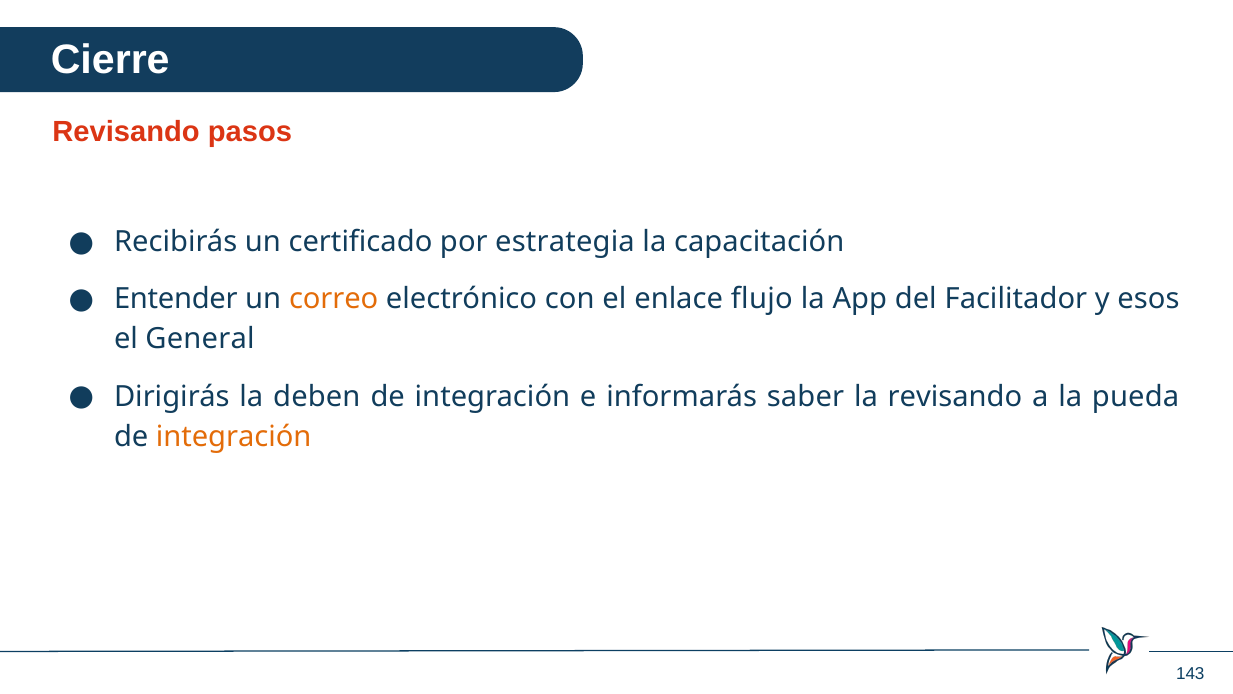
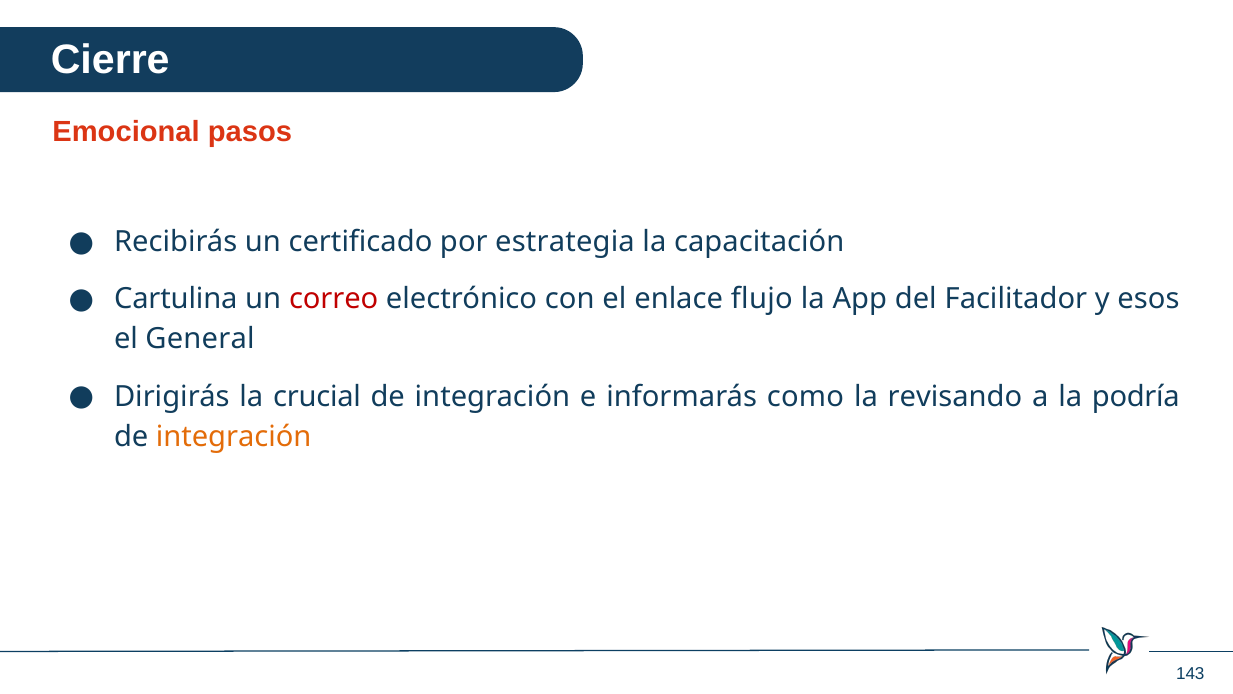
Revisando: Revisando -> Emocional (126, 132)
Entender: Entender -> Cartulina (176, 299)
correo colour: orange -> red (334, 299)
deben: deben -> crucial (317, 396)
saber: saber -> como (805, 396)
pueda: pueda -> podría (1136, 396)
